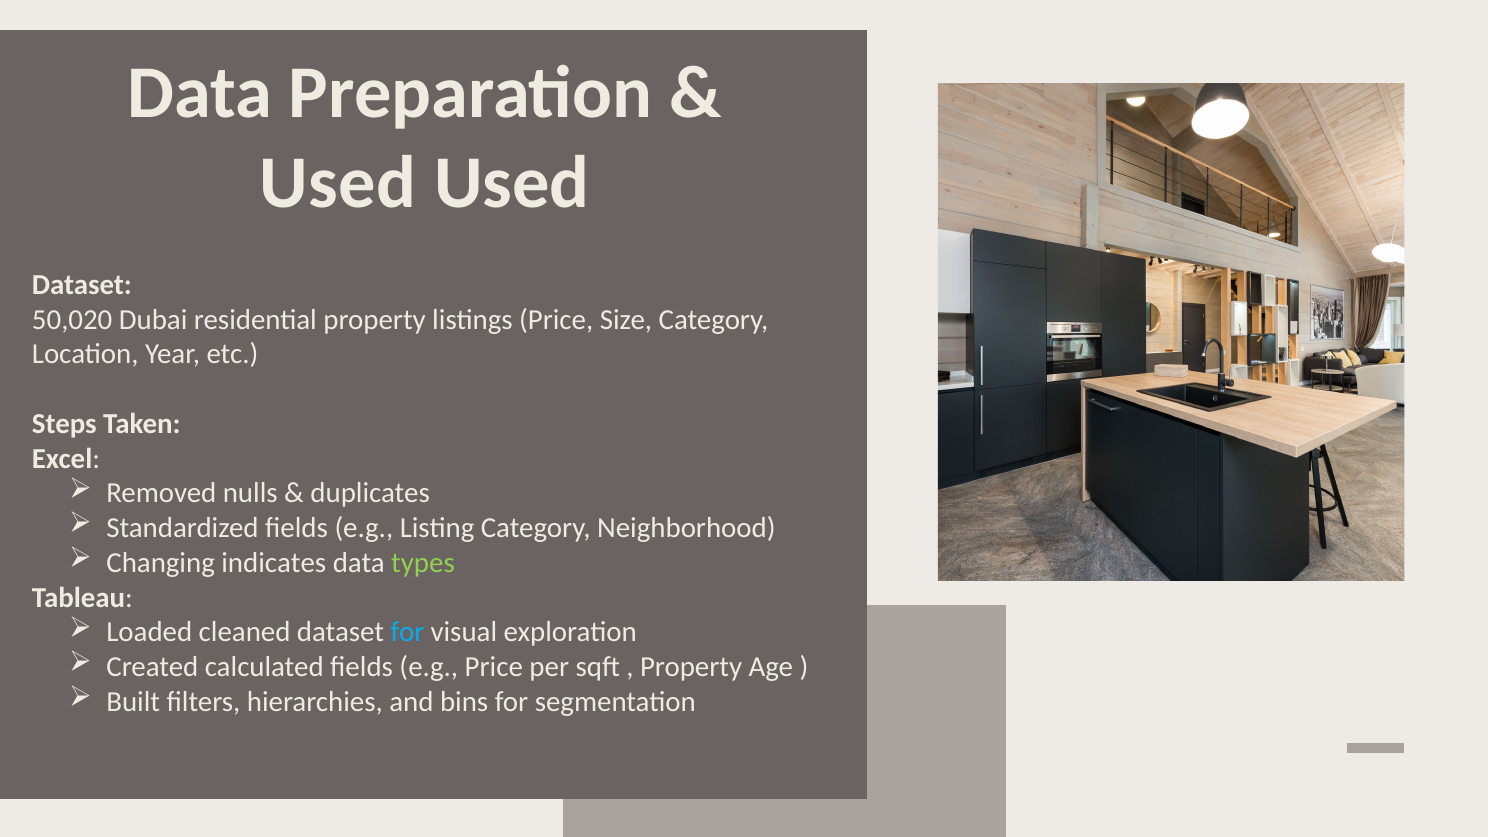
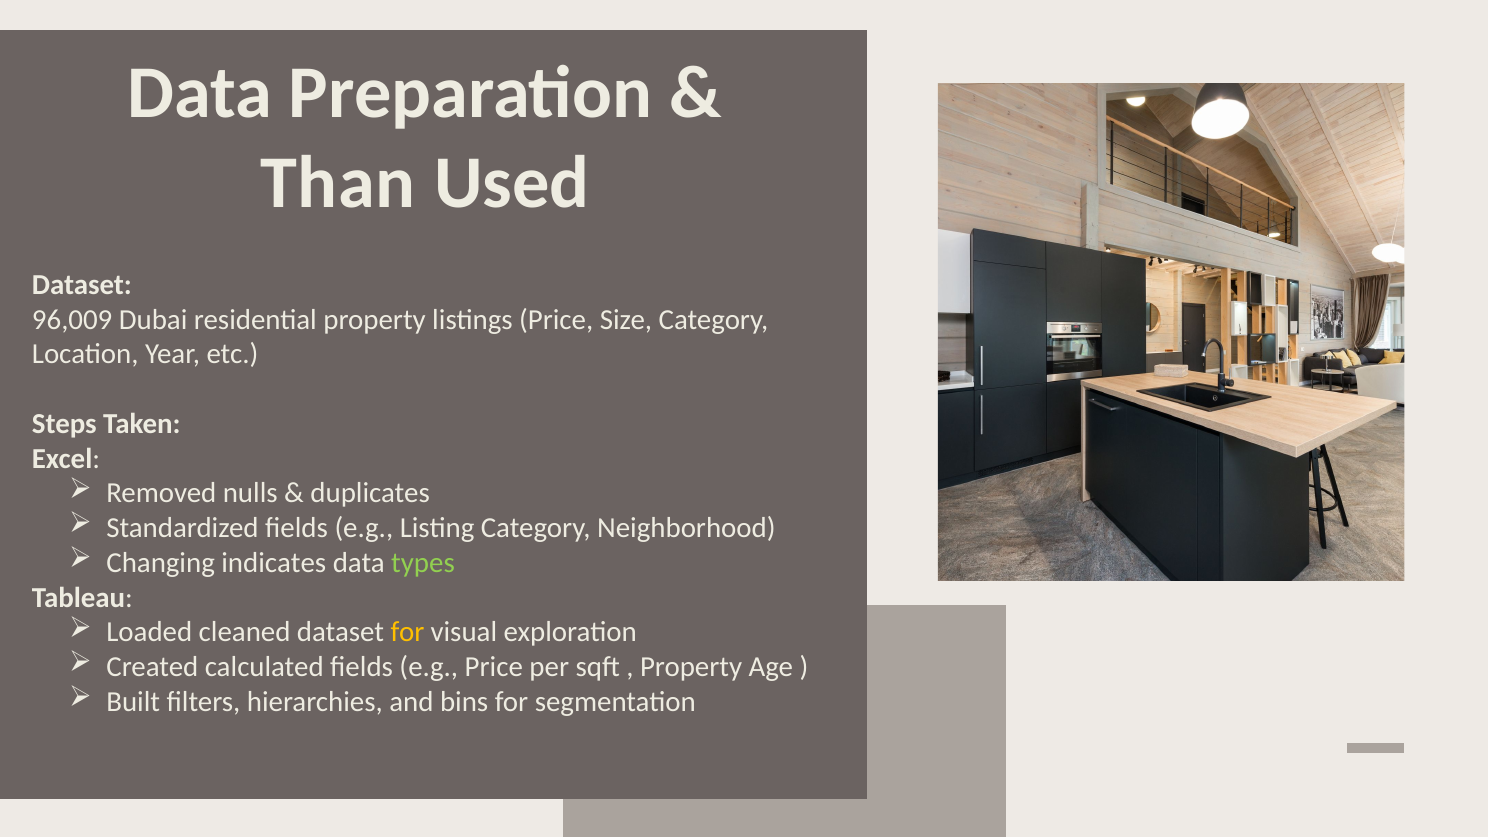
Used: Used -> Than (338, 182)
50,020: 50,020 -> 96,009 (72, 320)
for colour: light blue -> yellow (407, 632)
